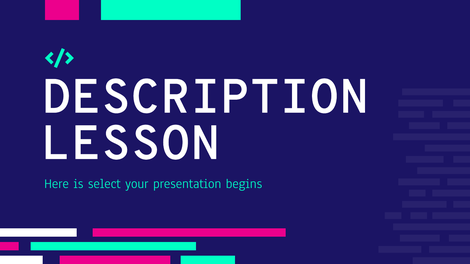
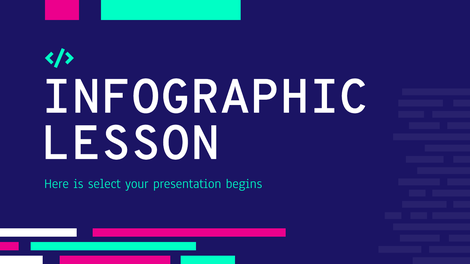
DESCRIPTION: DESCRIPTION -> INFOGRAPHIC (205, 97)
